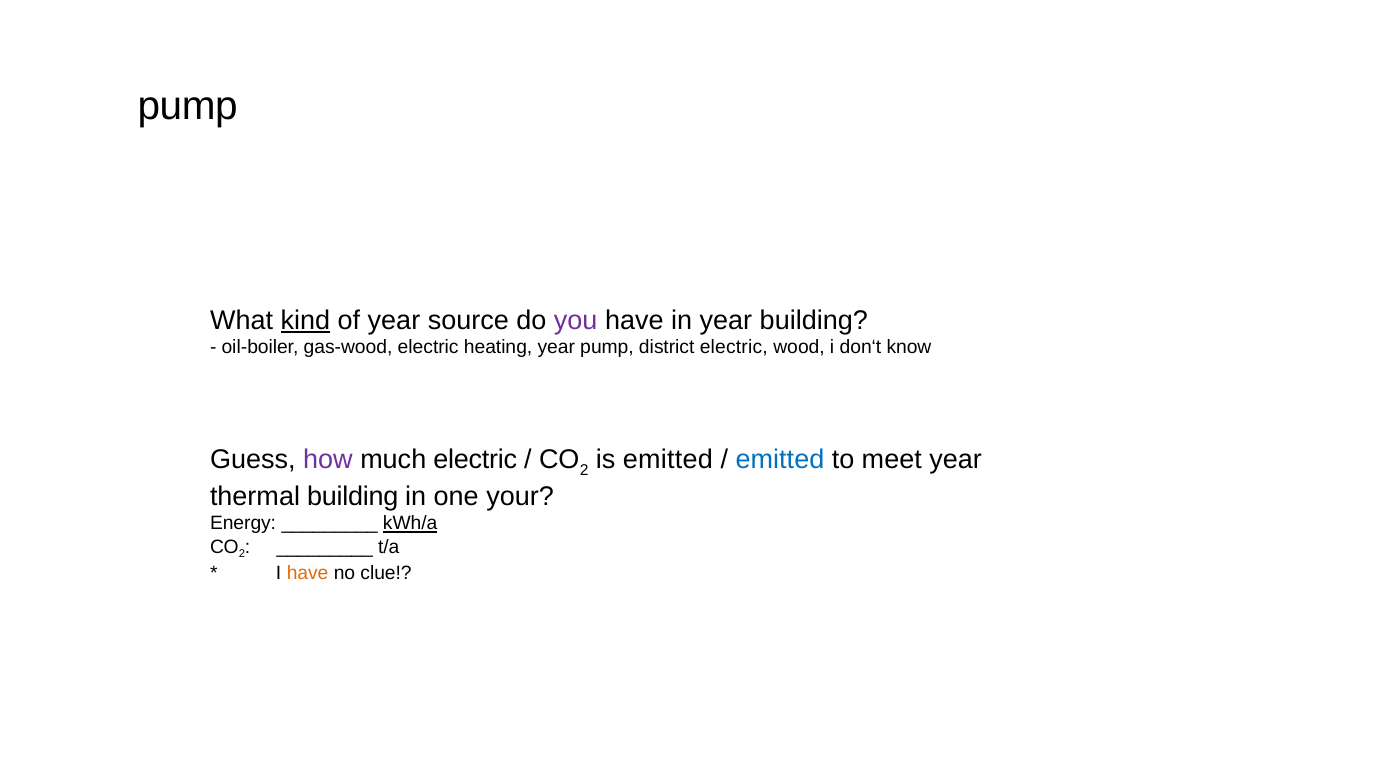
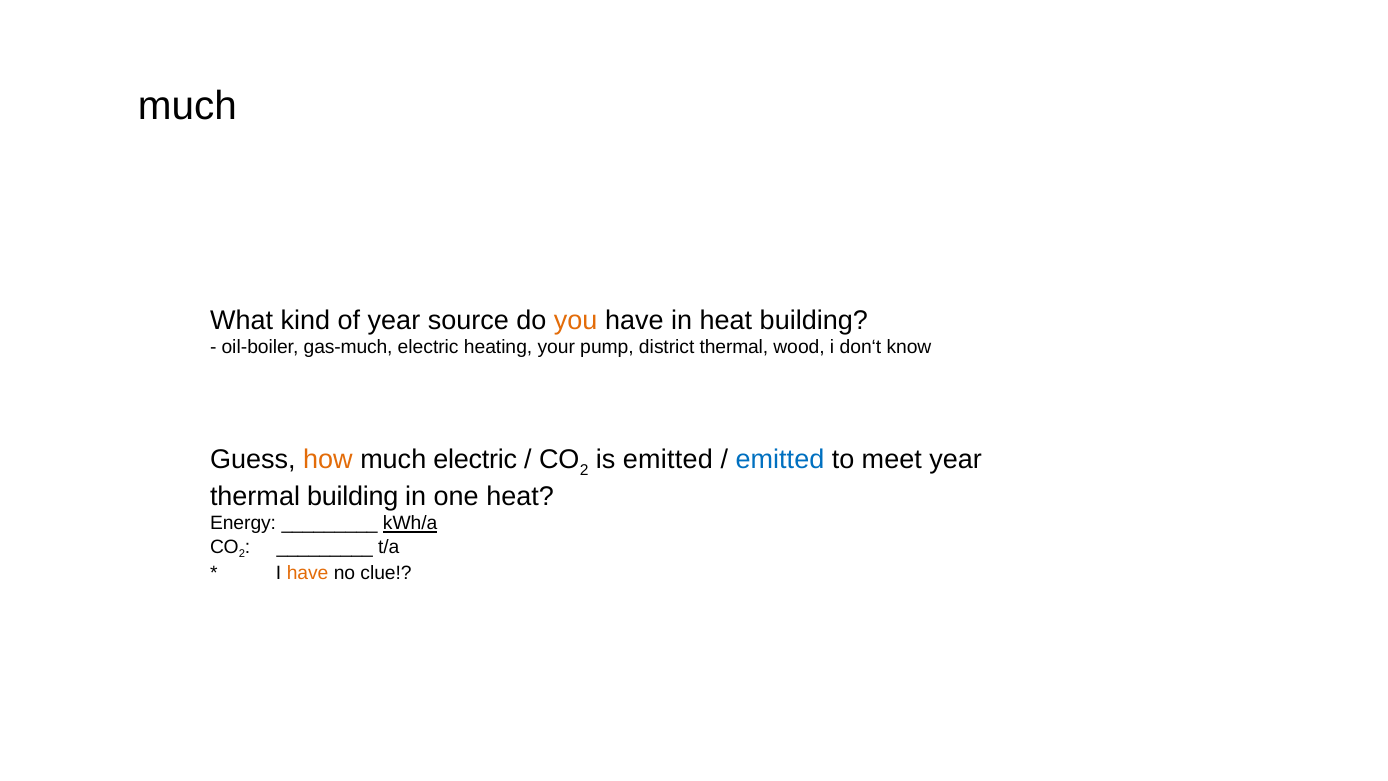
pump: pump -> much (187, 106)
kind underline: present -> none (305, 320)
you colour: purple -> orange (576, 320)
in year: year -> heat (726, 320)
gas-wood: gas-wood -> gas-much (348, 348)
heating year: year -> your (556, 348)
district electric: electric -> thermal (734, 348)
how colour: purple -> orange (328, 459)
one your: your -> heat (520, 496)
